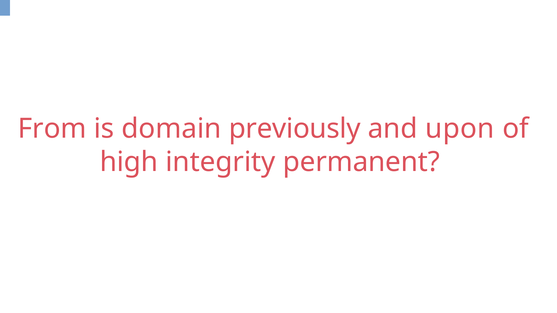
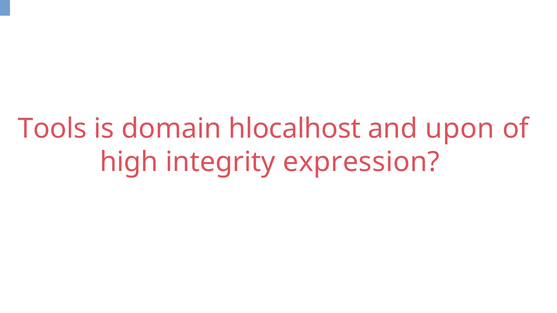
From: From -> Tools (52, 129)
previously: previously -> hlocalhost (295, 129)
permanent: permanent -> expression (361, 162)
